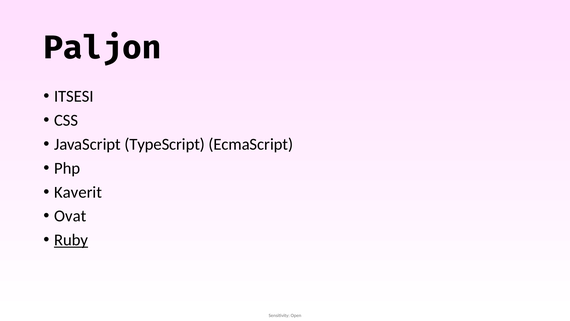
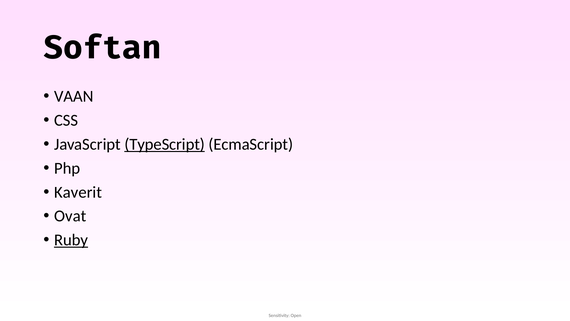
Paljon: Paljon -> Softan (103, 48)
ITSESI: ITSESI -> VAAN (74, 96)
TypeScript underline: none -> present (165, 144)
